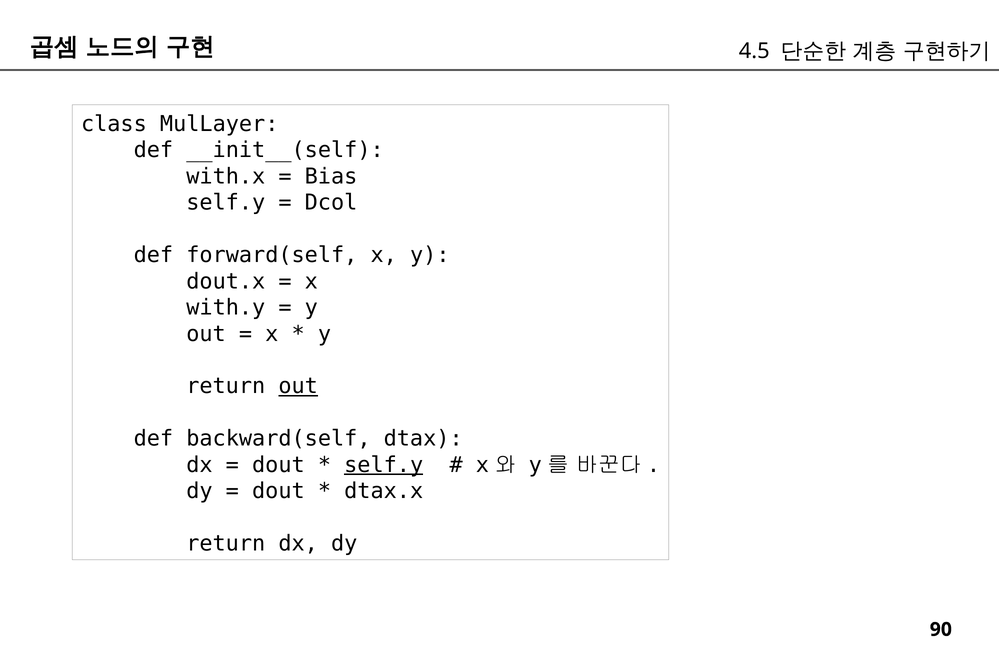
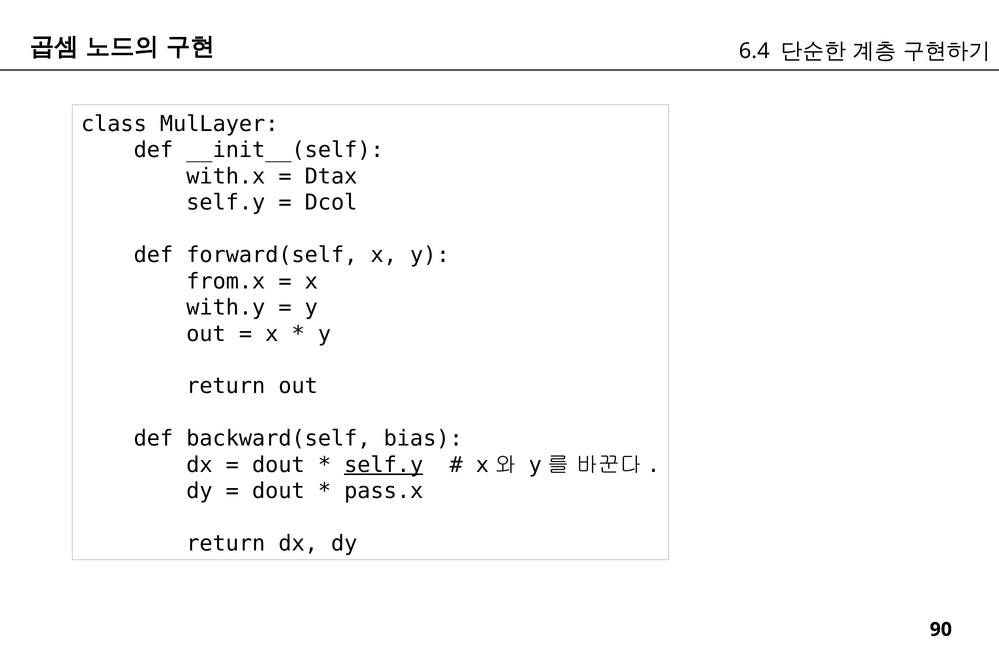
4.5: 4.5 -> 6.4 (754, 51)
Bias: Bias -> Dtax (331, 176)
dout.x: dout.x -> from.x (226, 281)
out underline: present -> none (298, 386)
dtax: dtax -> bias (423, 439)
dtax.x: dtax.x -> pass.x (384, 491)
